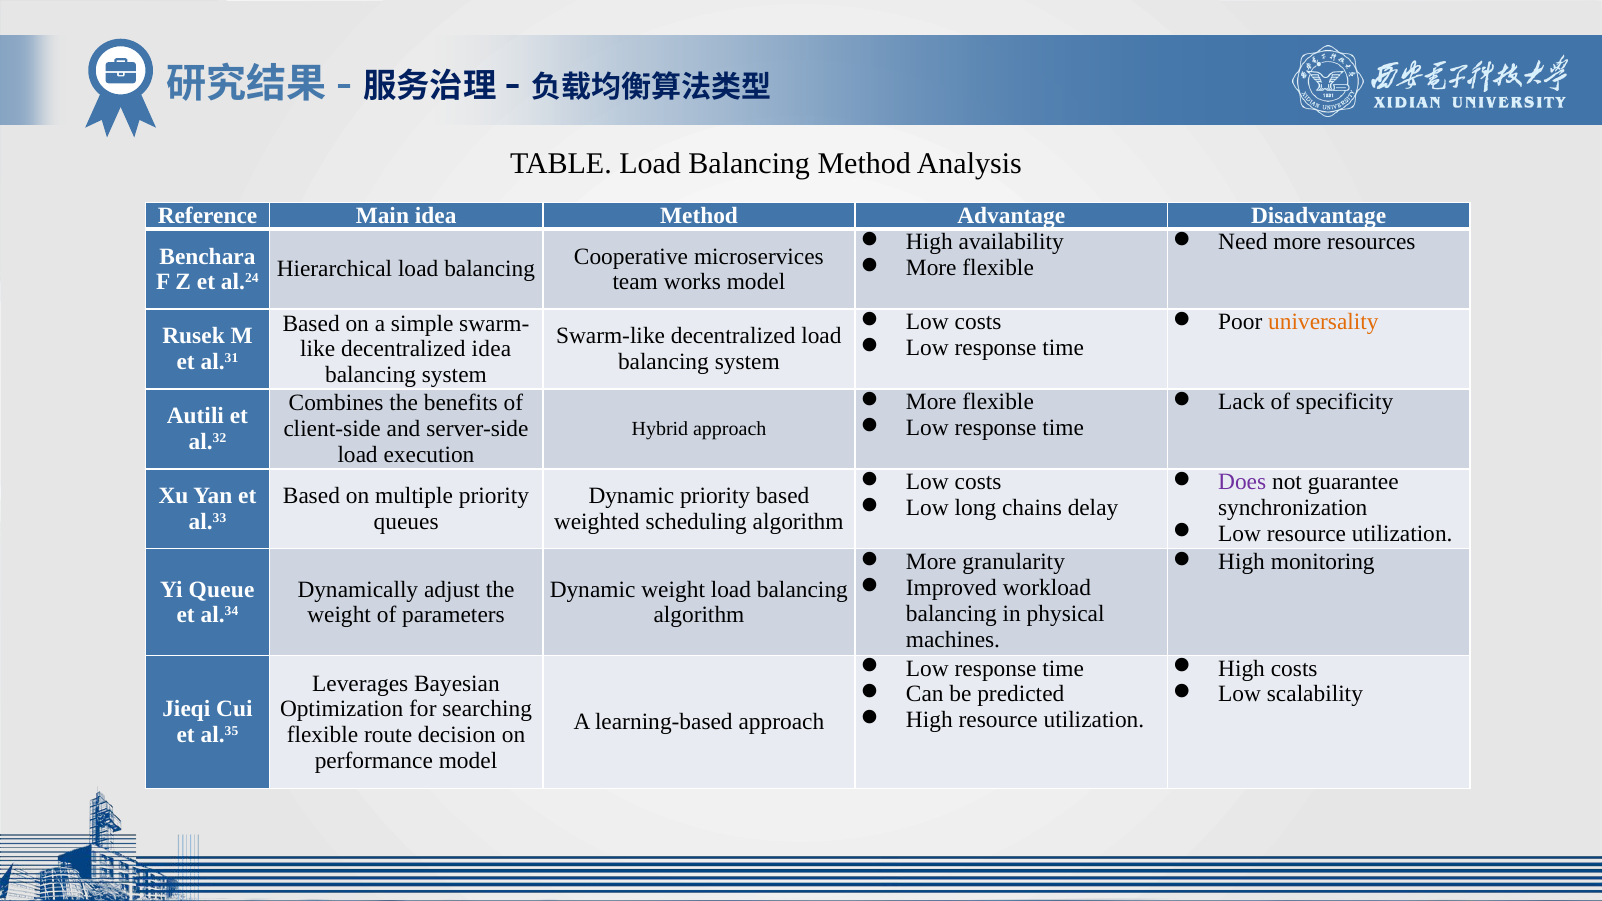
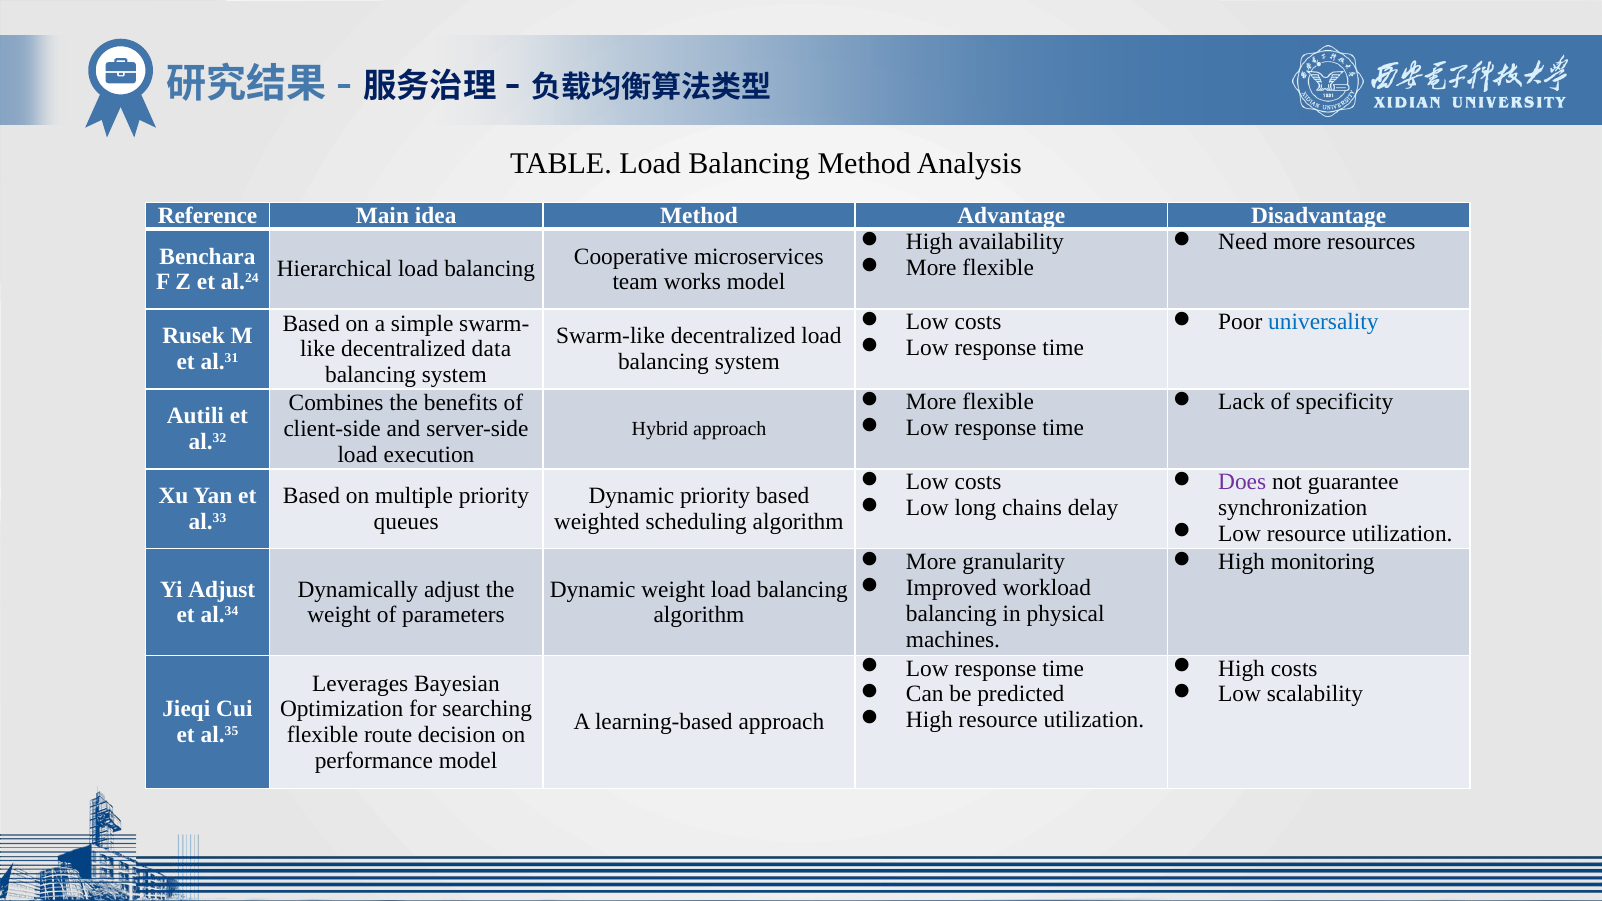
universality colour: orange -> blue (1323, 322)
decentralized idea: idea -> data (491, 349)
Yi Queue: Queue -> Adjust (222, 589)
